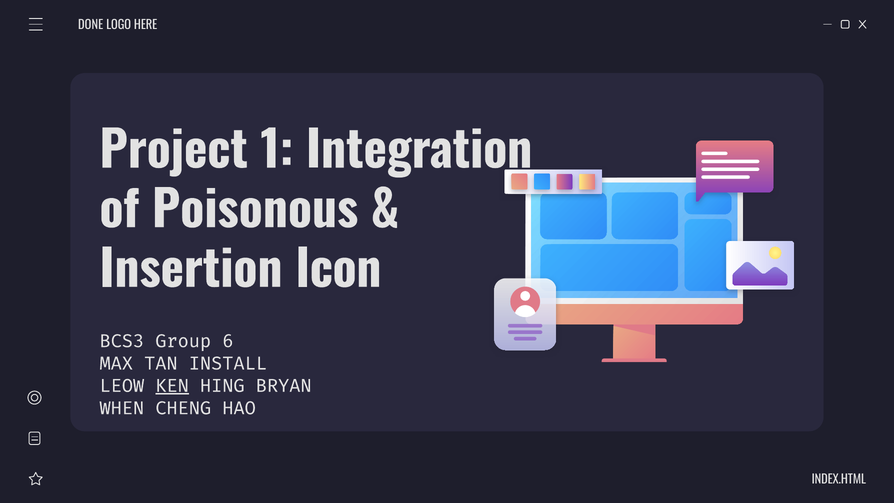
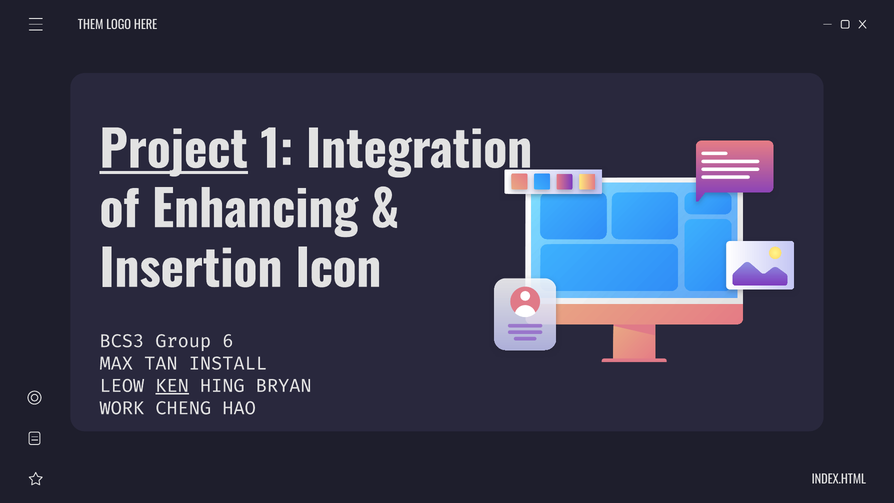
DONE: DONE -> THEM (91, 25)
Project underline: none -> present (174, 151)
Poisonous: Poisonous -> Enhancing (255, 211)
WHEN: WHEN -> WORK (122, 408)
